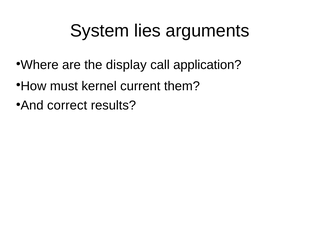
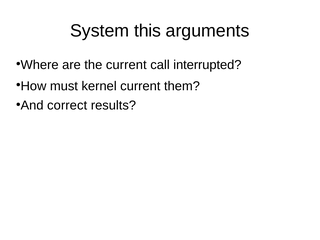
lies: lies -> this (148, 31)
the display: display -> current (126, 65)
application: application -> interrupted (207, 65)
